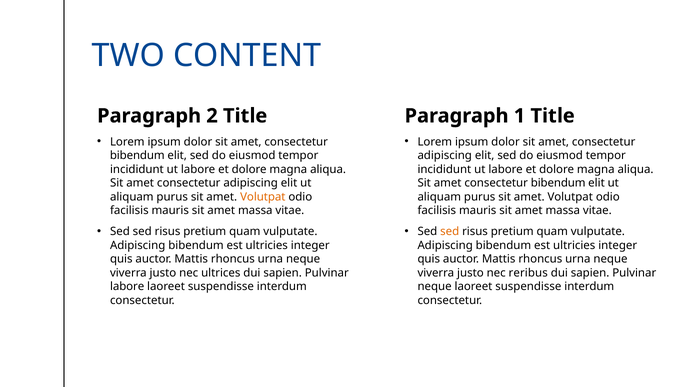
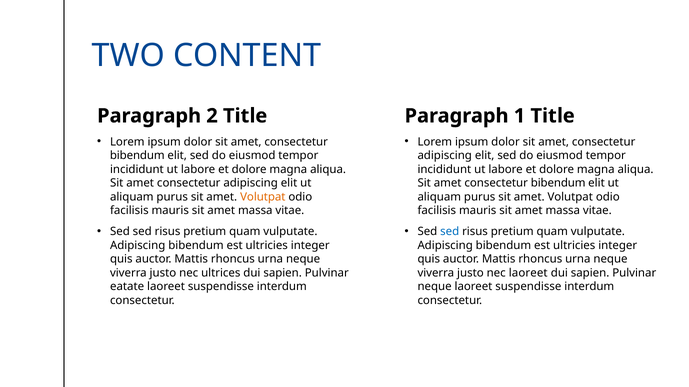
sed colour: orange -> blue (450, 232)
nec reribus: reribus -> laoreet (528, 273)
labore: labore -> eatate (127, 287)
